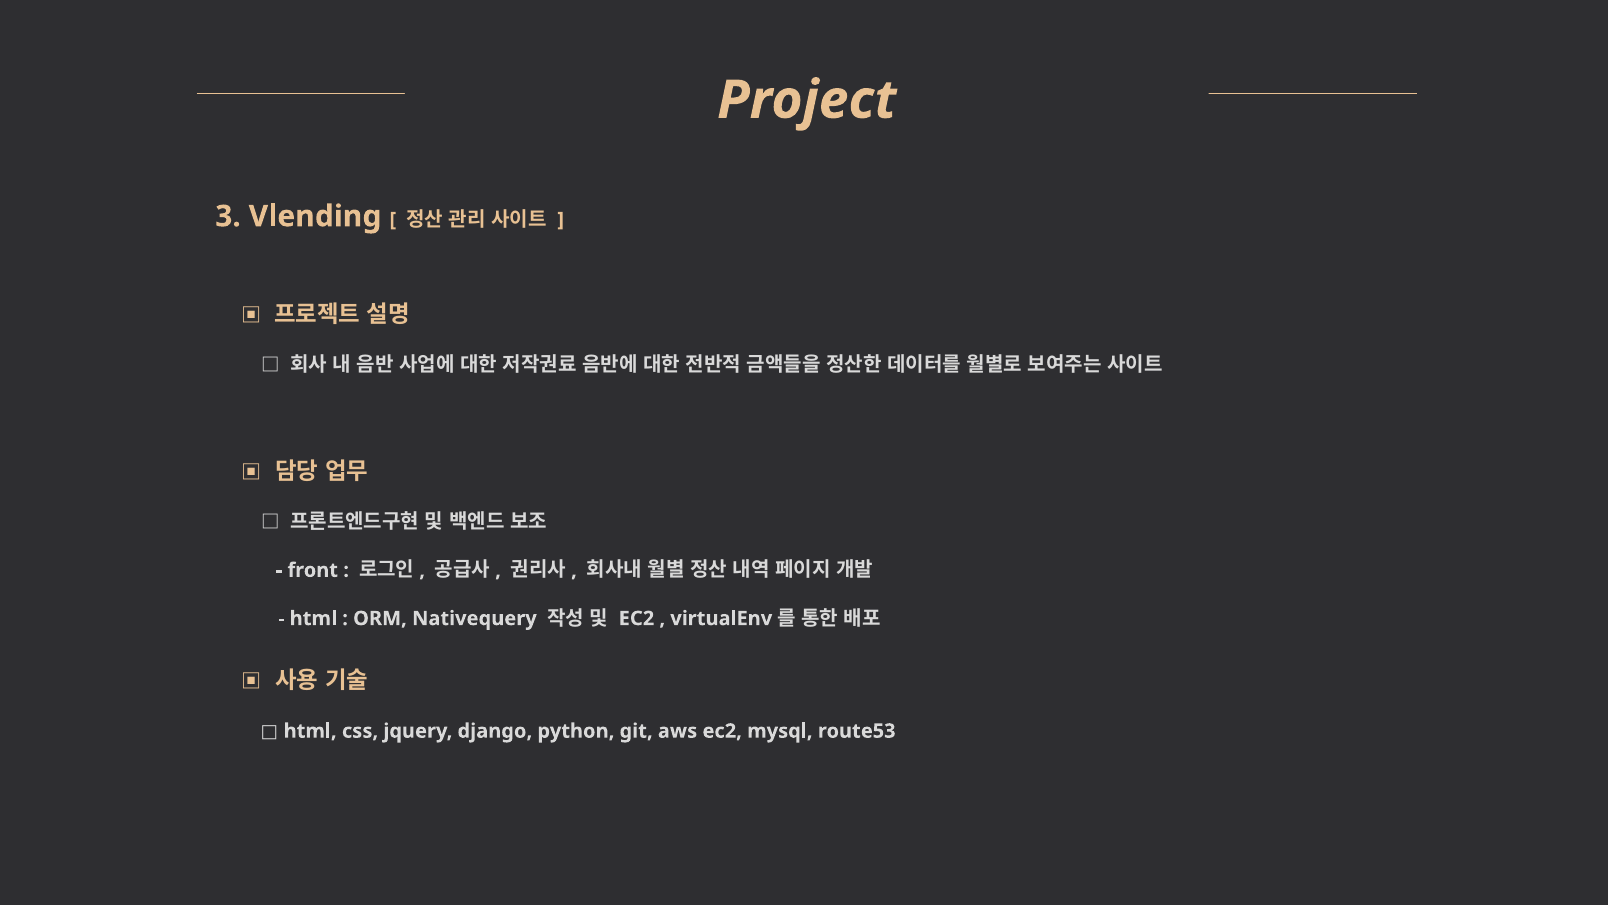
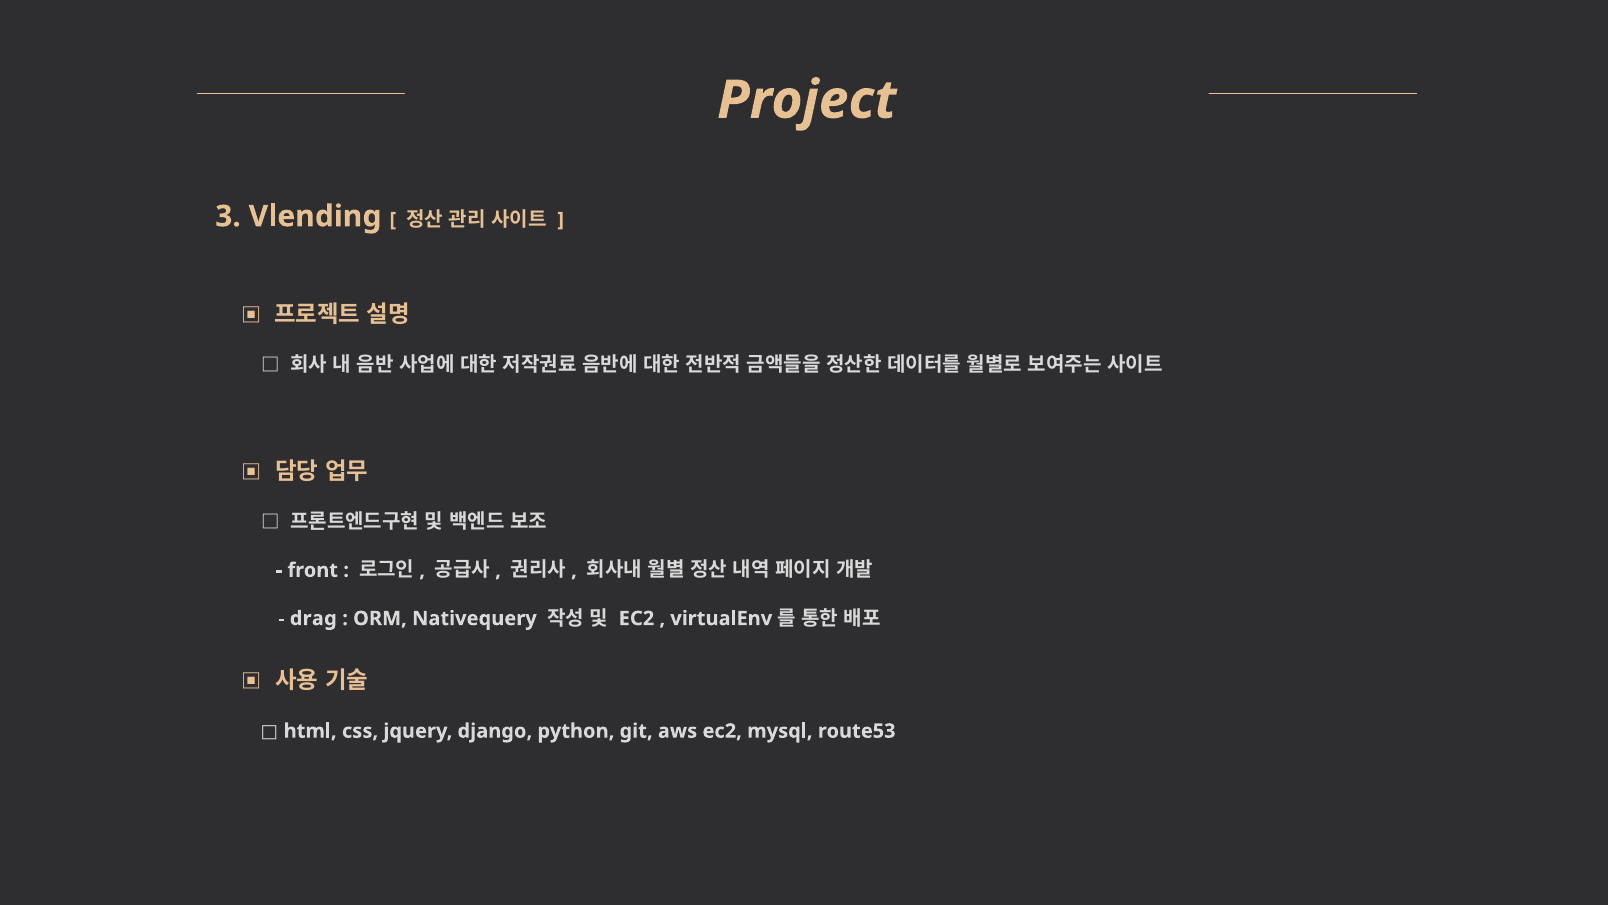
html: html -> drag (313, 618)
